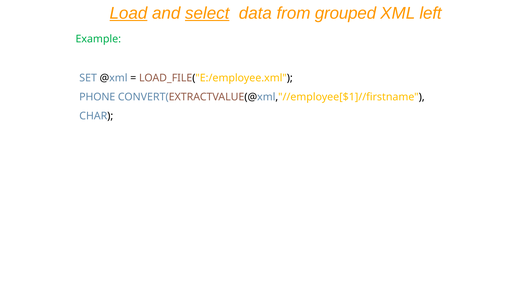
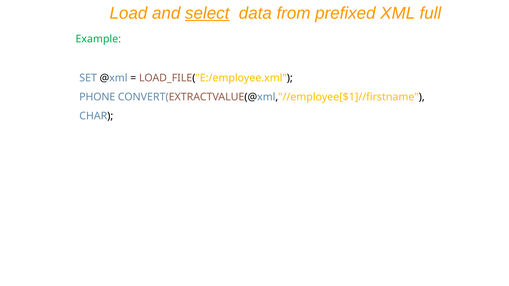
Load underline: present -> none (128, 13)
grouped: grouped -> prefixed (345, 13)
left: left -> full (430, 13)
